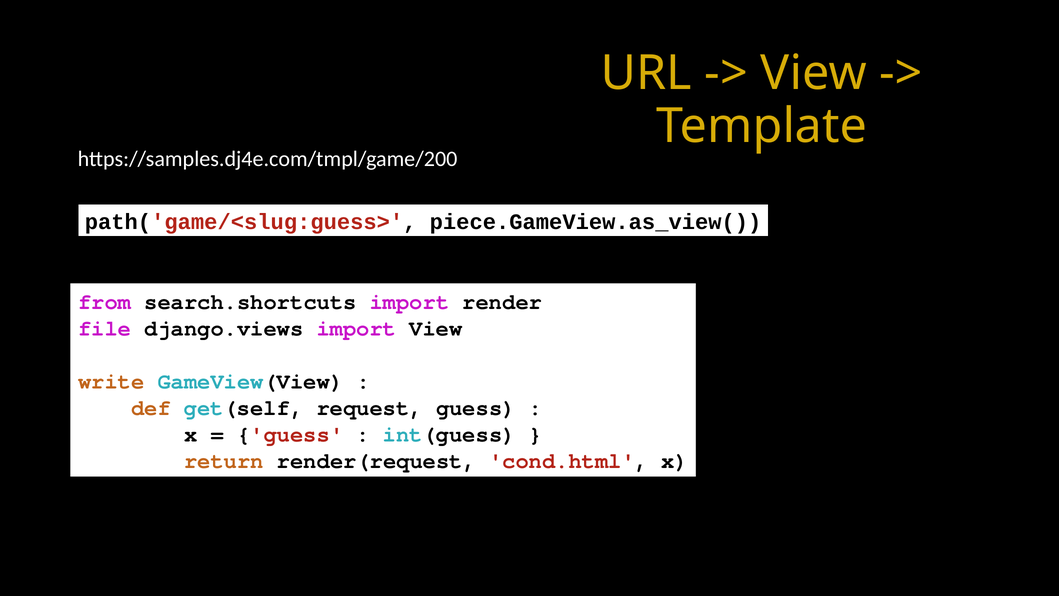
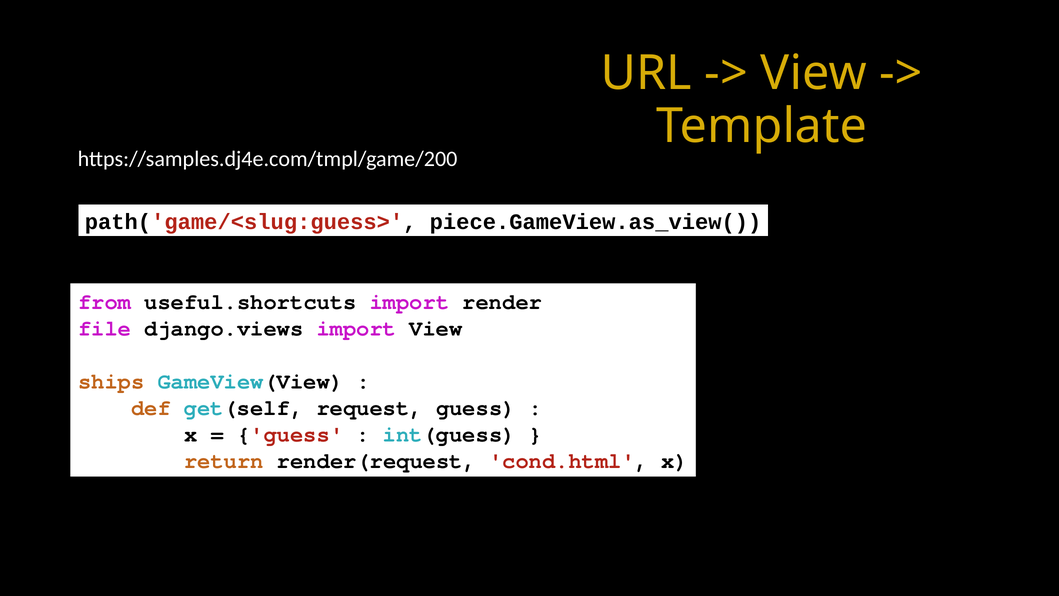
search.shortcuts: search.shortcuts -> useful.shortcuts (250, 302)
write: write -> ships (111, 381)
